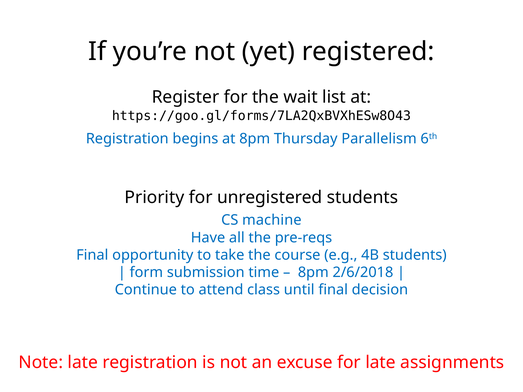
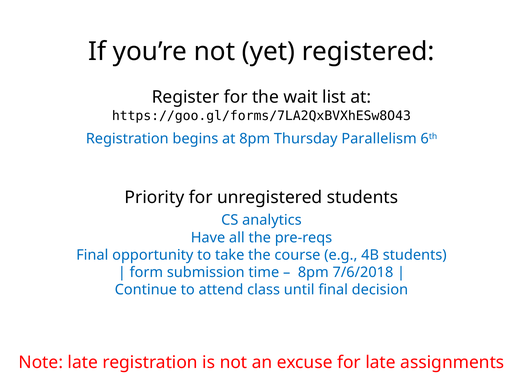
machine: machine -> analytics (272, 220)
2/6/2018: 2/6/2018 -> 7/6/2018 (363, 273)
